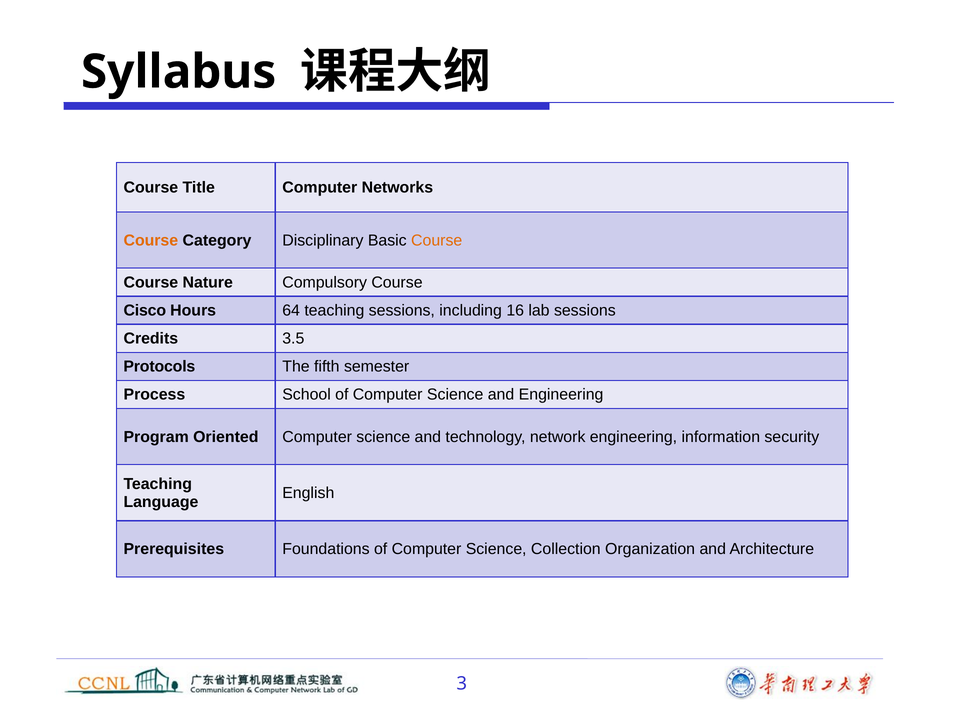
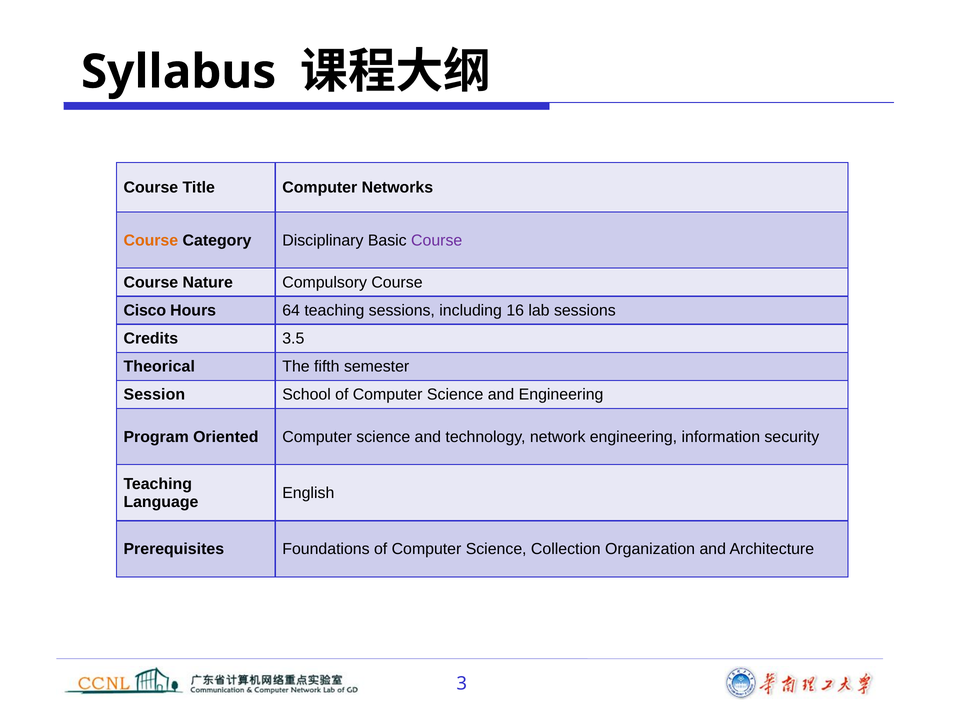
Course colour: orange -> purple (437, 240)
Protocols: Protocols -> Theorical (159, 366)
Process: Process -> Session (154, 394)
